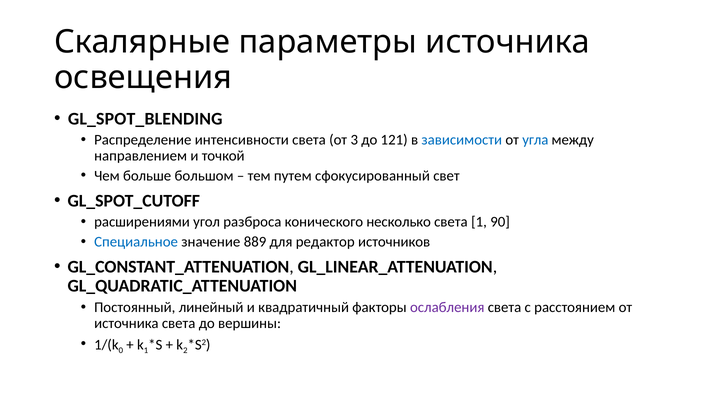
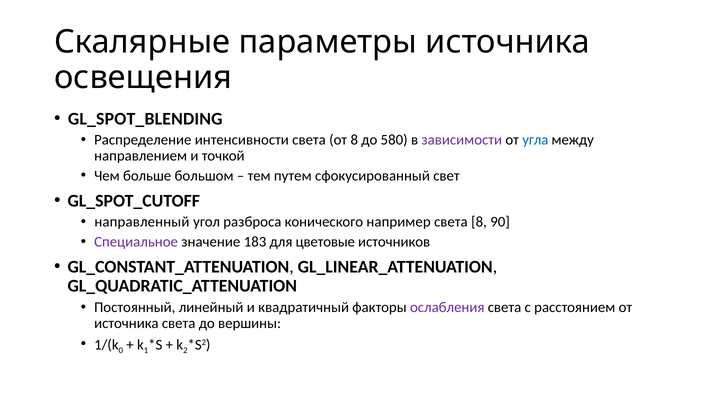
от 3: 3 -> 8 (354, 140)
121: 121 -> 580 (394, 140)
зависимости colour: blue -> purple (462, 140)
расширениями: расширениями -> направленный (142, 222)
несколько: несколько -> например (399, 222)
света 1: 1 -> 8 (479, 222)
Специальное colour: blue -> purple (136, 242)
889: 889 -> 183 (255, 242)
редактор: редактор -> цветовые (325, 242)
